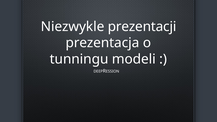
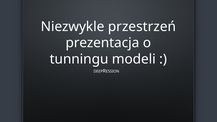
prezentacji: prezentacji -> przestrzeń (142, 27)
